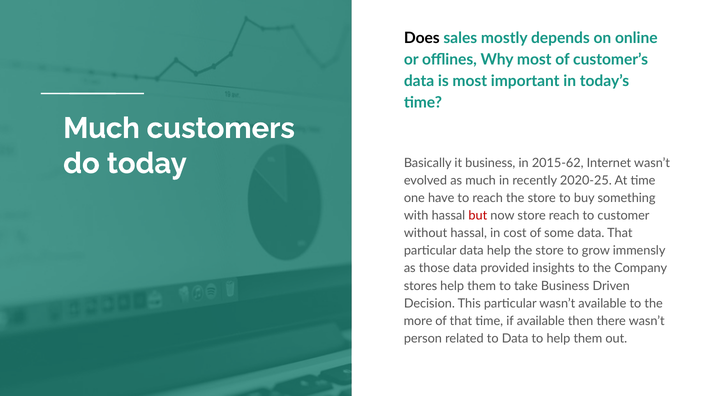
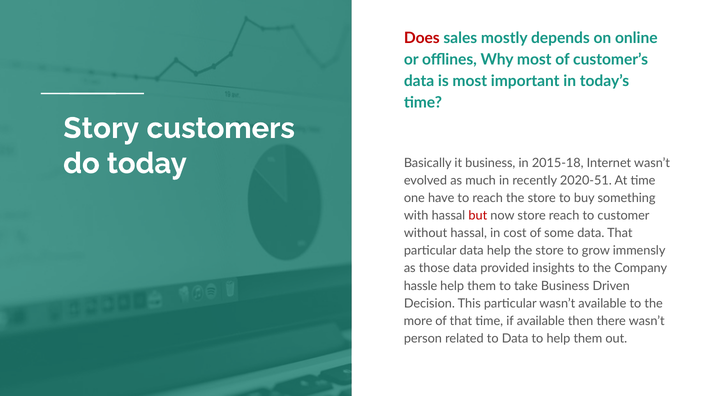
Does colour: black -> red (422, 38)
Much: Much -> Story (101, 128)
2015-62: 2015-62 -> 2015-18 (558, 163)
2020-25: 2020-25 -> 2020-51 (586, 180)
stores: stores -> hassle (421, 285)
